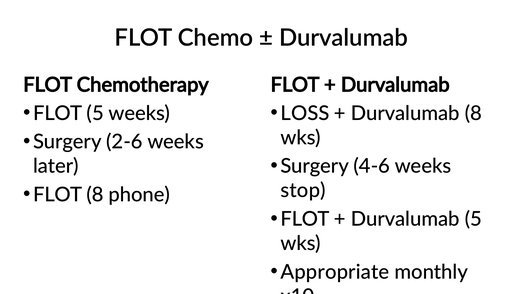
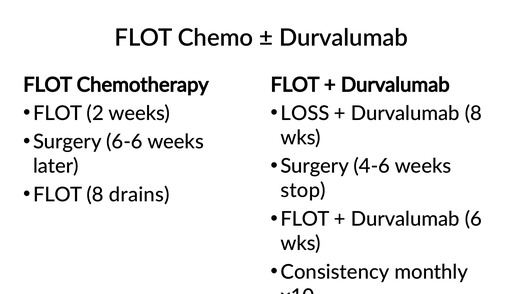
FLOT 5: 5 -> 2 (95, 113)
2-6: 2-6 -> 6-6 (124, 142)
phone: phone -> drains (139, 194)
Durvalumab 5: 5 -> 6 (473, 219)
Appropriate: Appropriate -> Consistency (335, 272)
